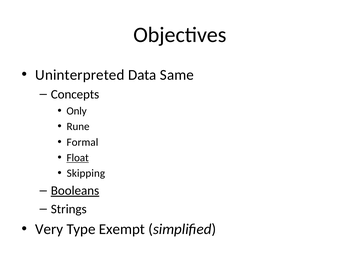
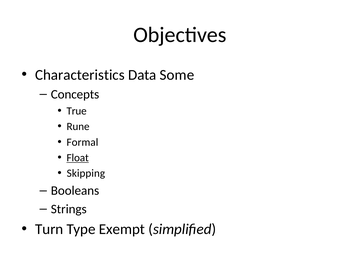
Uninterpreted: Uninterpreted -> Characteristics (80, 75)
Same: Same -> Some (177, 75)
Only: Only -> True (77, 111)
Booleans underline: present -> none (75, 191)
Very: Very -> Turn (49, 229)
